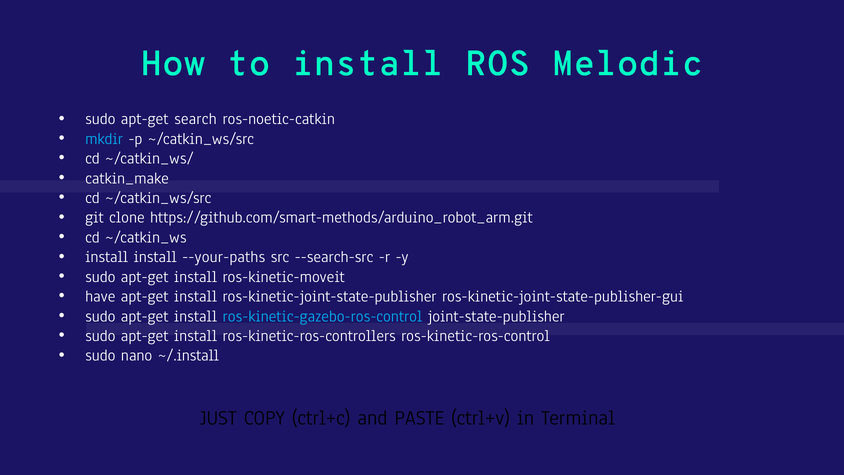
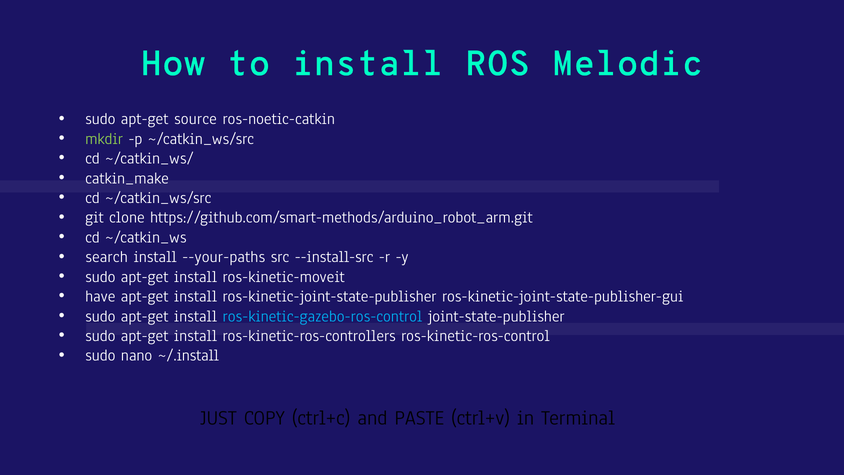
search: search -> source (195, 119)
mkdir colour: light blue -> light green (104, 139)
install: install -> search (107, 257)
--search-src: --search-src -> --install-src (334, 257)
